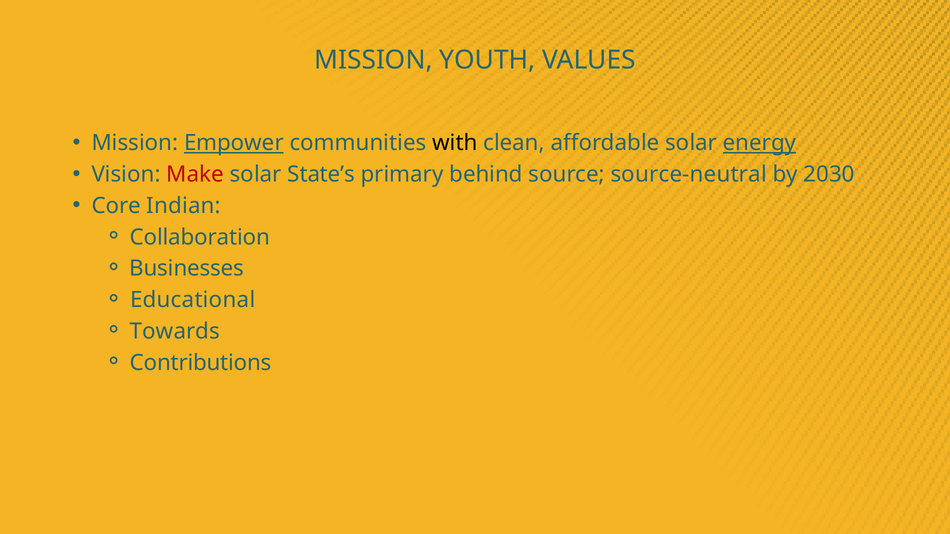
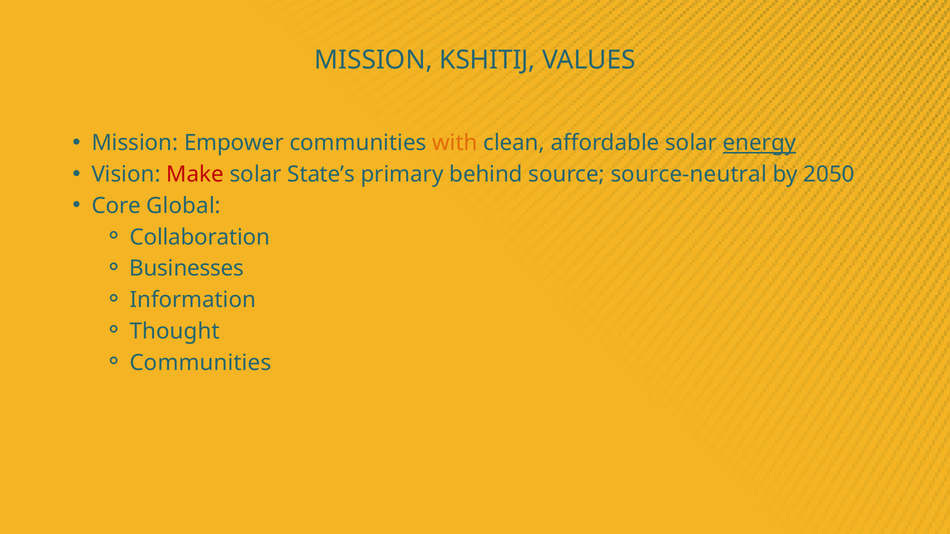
YOUTH: YOUTH -> KSHITIJ (487, 60)
Empower underline: present -> none (234, 143)
with colour: black -> orange (455, 143)
2030: 2030 -> 2050 (829, 175)
Indian: Indian -> Global (184, 206)
Educational: Educational -> Information (193, 300)
Towards: Towards -> Thought (175, 332)
Contributions: Contributions -> Communities (201, 363)
